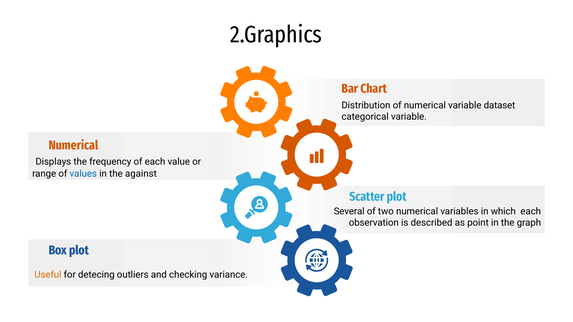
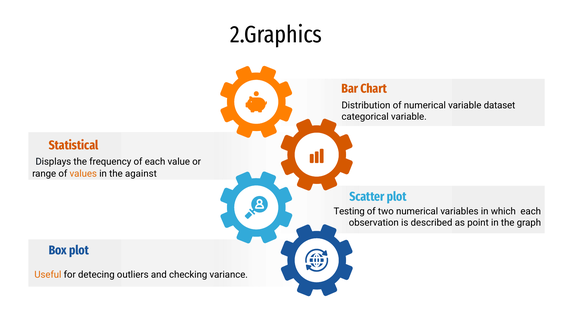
Numerical: Numerical -> Statistical (74, 145)
values colour: blue -> orange (83, 174)
Several: Several -> Testing (349, 211)
